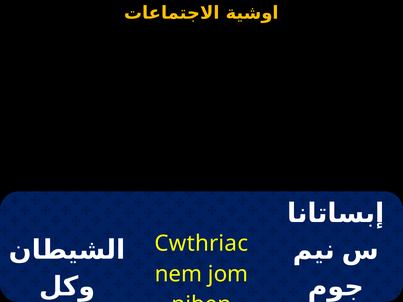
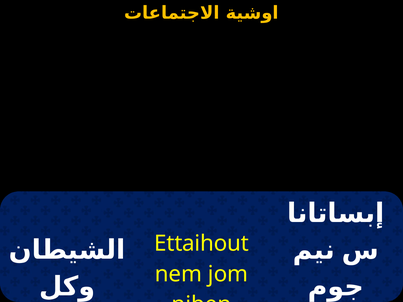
Cwthriac: Cwthriac -> Ettaihout (202, 244)
